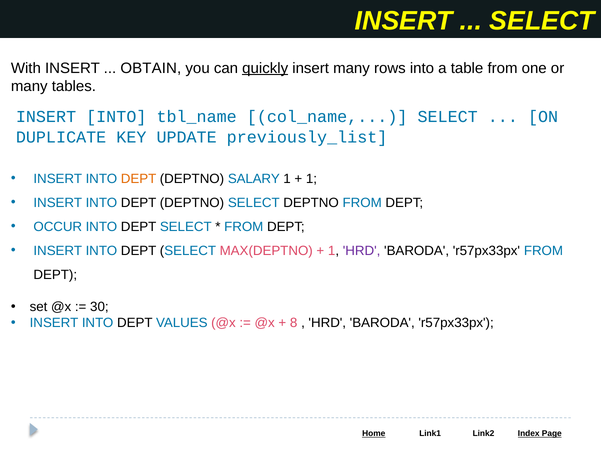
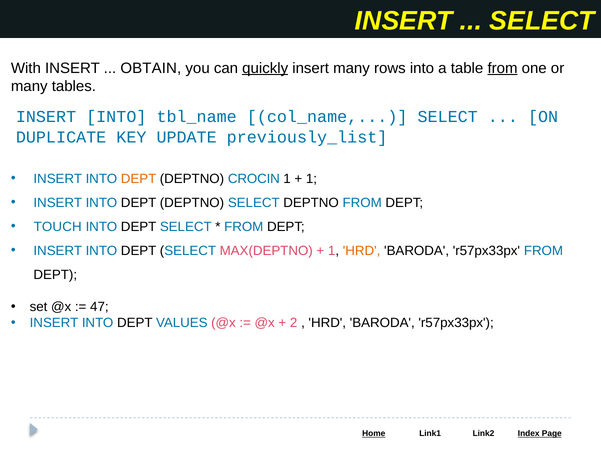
from underline: none -> present (503, 68)
SALARY: SALARY -> CROCIN (254, 179)
OCCUR: OCCUR -> TOUCH (58, 227)
HRD colour: purple -> orange (362, 251)
30: 30 -> 47 (99, 307)
8: 8 -> 2 (294, 323)
